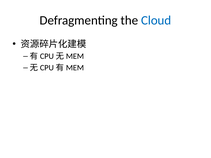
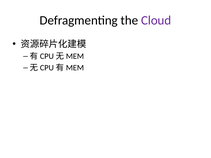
Cloud colour: blue -> purple (156, 20)
